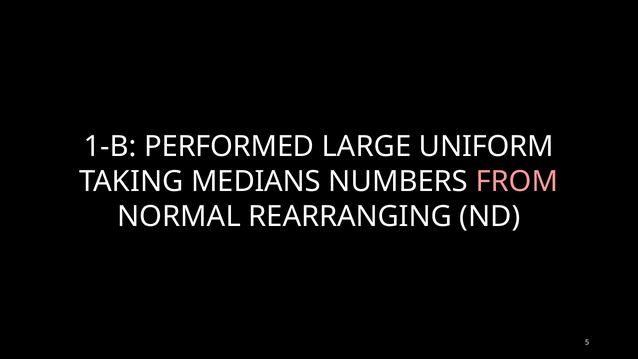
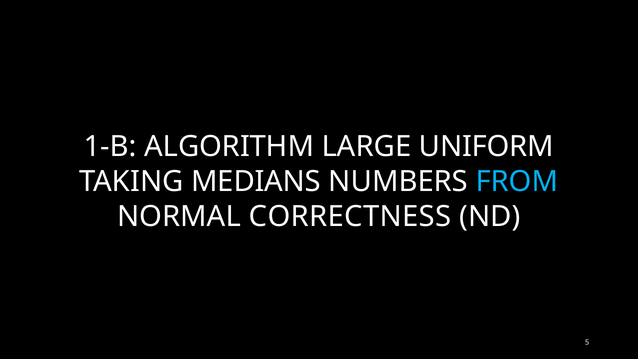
PERFORMED: PERFORMED -> ALGORITHM (229, 146)
FROM colour: pink -> light blue (517, 181)
REARRANGING: REARRANGING -> CORRECTNESS (350, 217)
